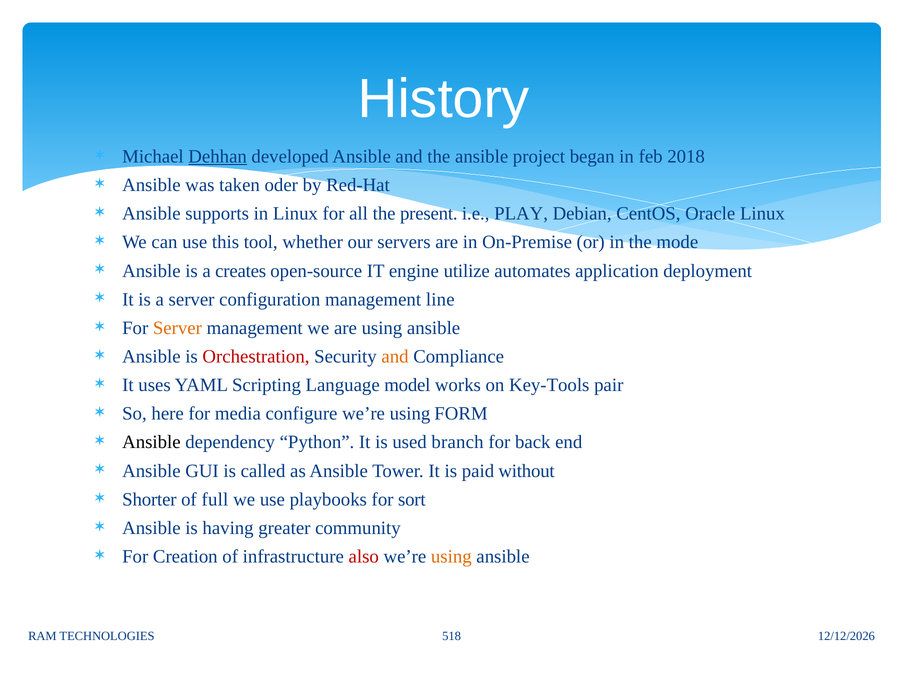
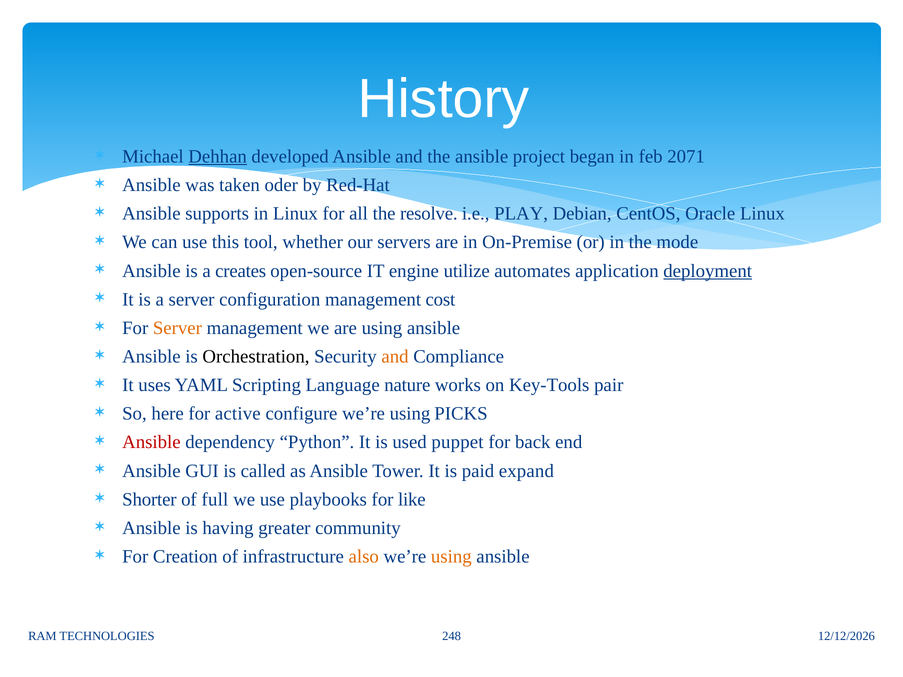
2018: 2018 -> 2071 (686, 157)
present: present -> resolve (429, 214)
deployment underline: none -> present (708, 271)
line: line -> cost (440, 300)
Orchestration colour: red -> black (256, 357)
model: model -> nature (407, 385)
media: media -> active (238, 414)
FORM: FORM -> PICKS (461, 414)
Ansible colour: black -> red (151, 442)
branch: branch -> puppet (458, 442)
without: without -> expand (526, 471)
sort: sort -> like (412, 500)
also colour: red -> orange (364, 557)
518: 518 -> 248 (452, 636)
